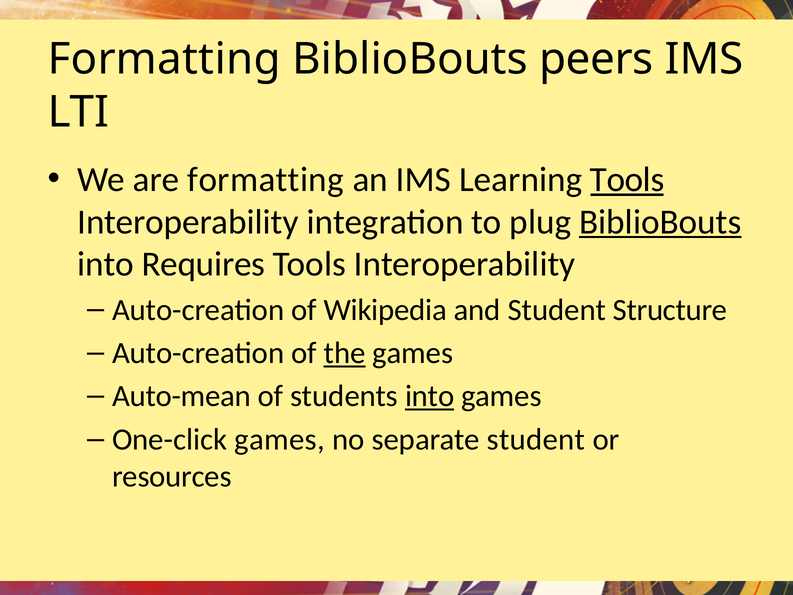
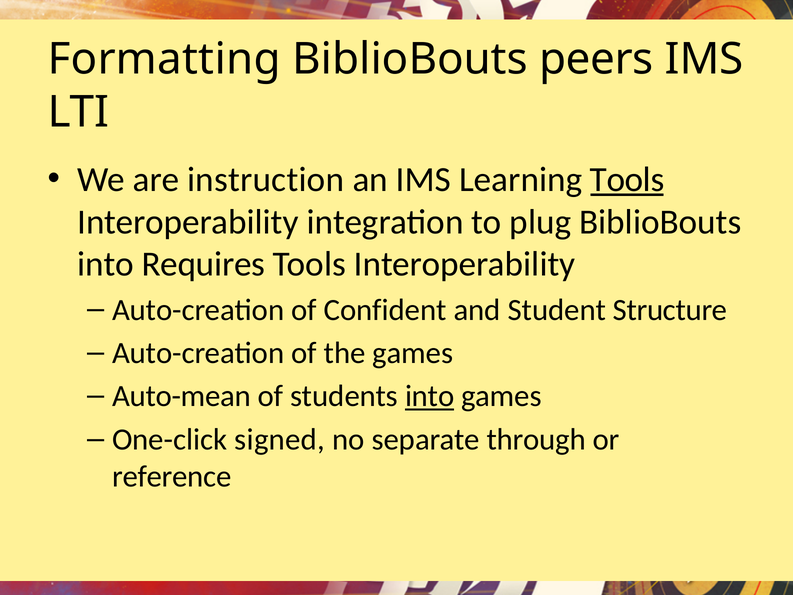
are formatting: formatting -> instruction (266, 180)
BiblioBouts underline: present -> none (660, 222)
Wikipedia: Wikipedia -> Confident (385, 310)
the underline: present -> none (345, 353)
One-click games: games -> signed (280, 439)
separate student: student -> through (536, 439)
resources: resources -> reference (172, 476)
